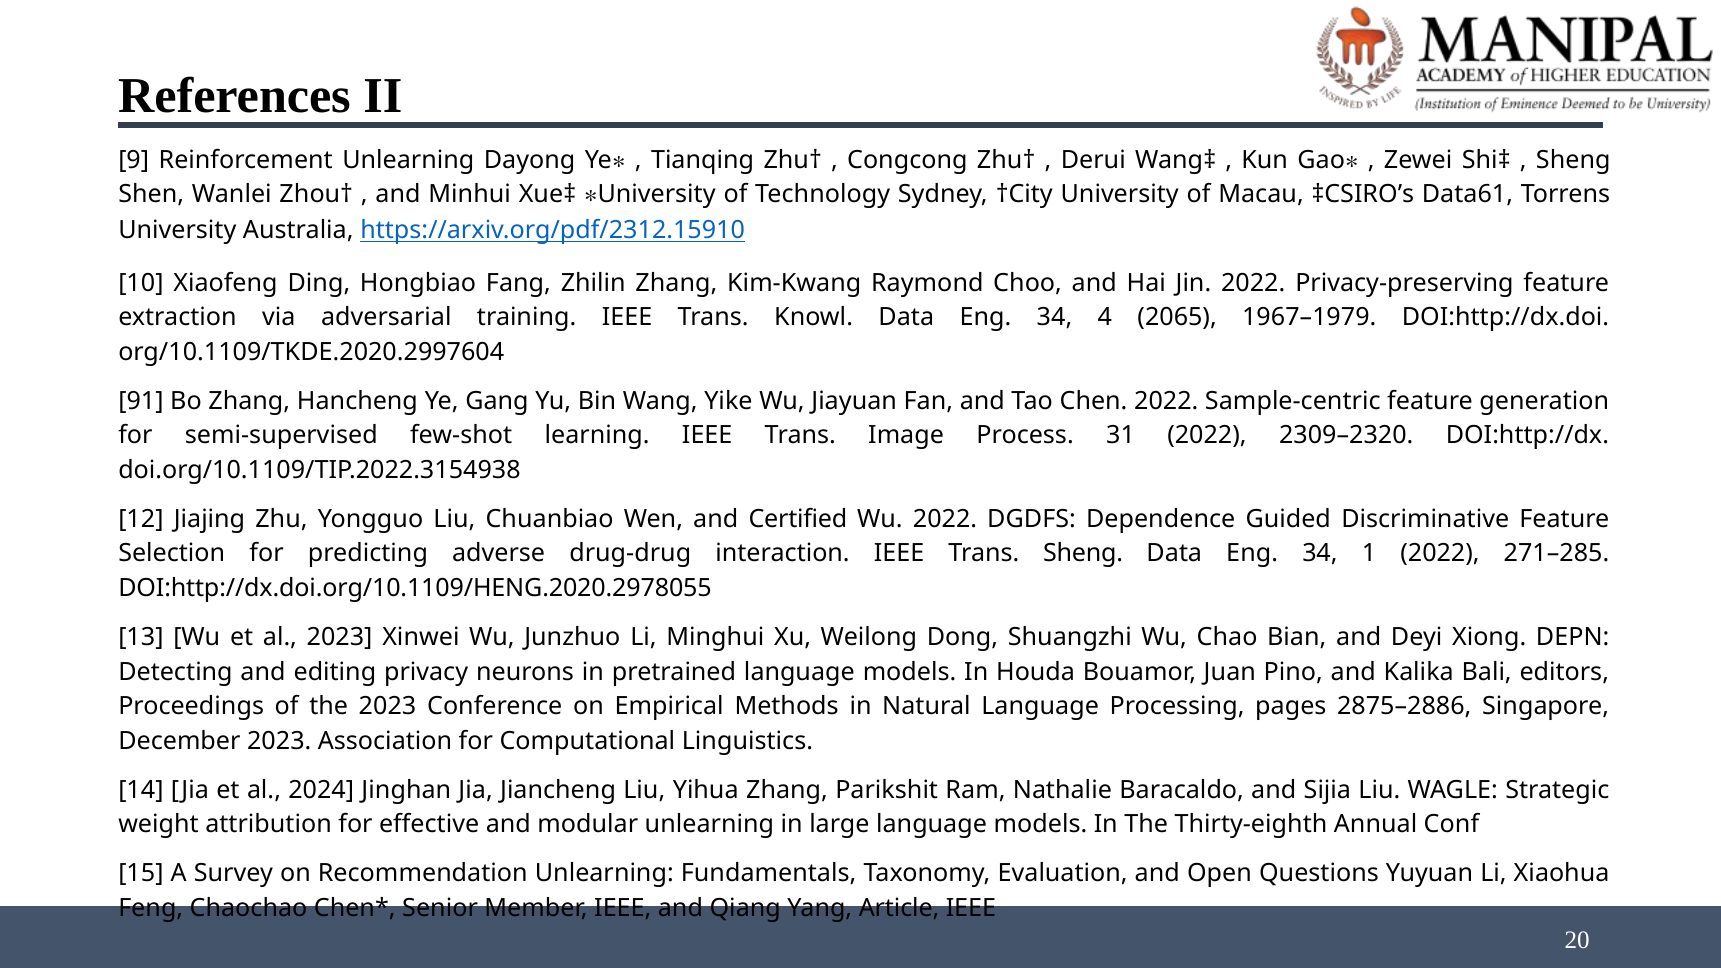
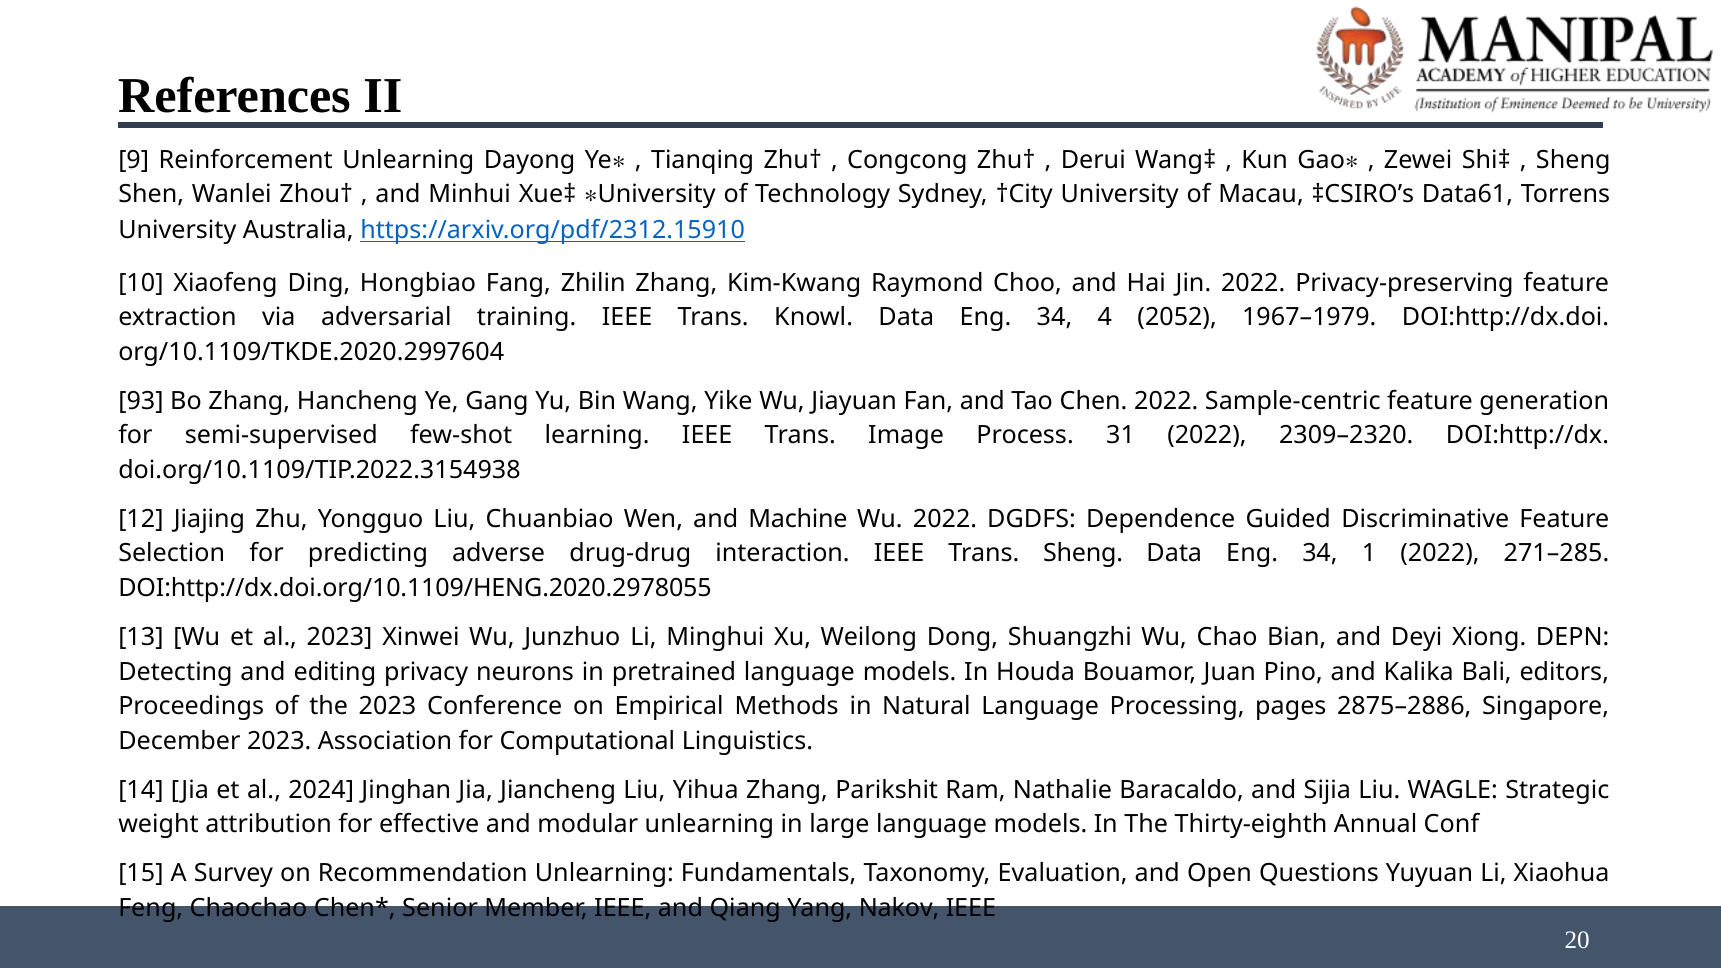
2065: 2065 -> 2052 (1177, 317)
91: 91 -> 93 (141, 401)
Certified: Certified -> Machine (798, 519)
Article: Article -> Nakov (899, 908)
